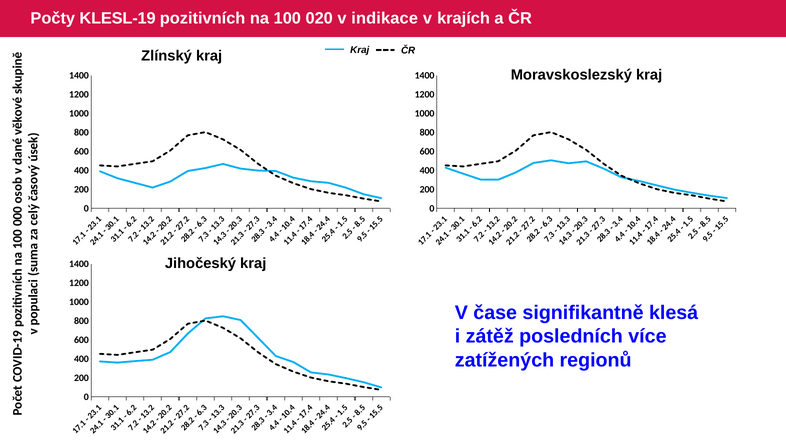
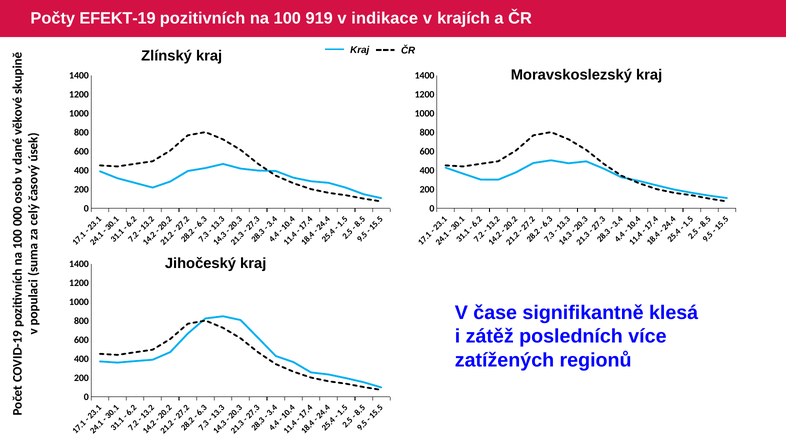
KLESL-19: KLESL-19 -> EFEKT-19 (118, 18)
020: 020 -> 919 (319, 18)
